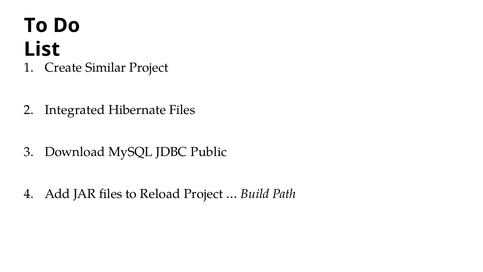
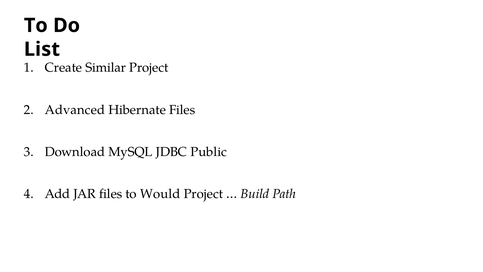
Integrated: Integrated -> Advanced (75, 110)
Reload: Reload -> Would (160, 194)
